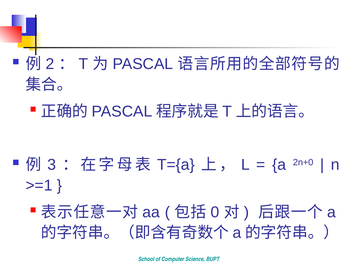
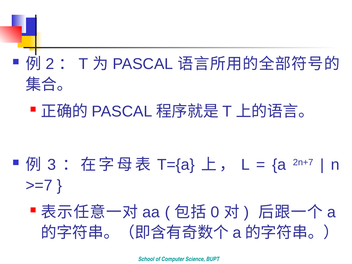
2n+0: 2n+0 -> 2n+7 (303, 162)
>=1: >=1 -> >=7 (39, 185)
